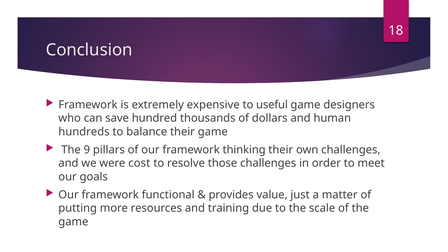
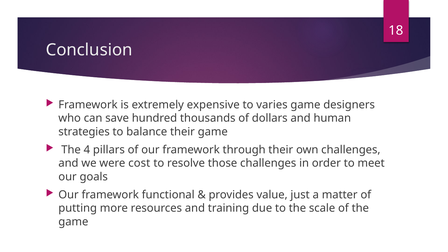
useful: useful -> varies (272, 105)
hundreds: hundreds -> strategies (84, 132)
9: 9 -> 4 (87, 150)
thinking: thinking -> through (244, 150)
